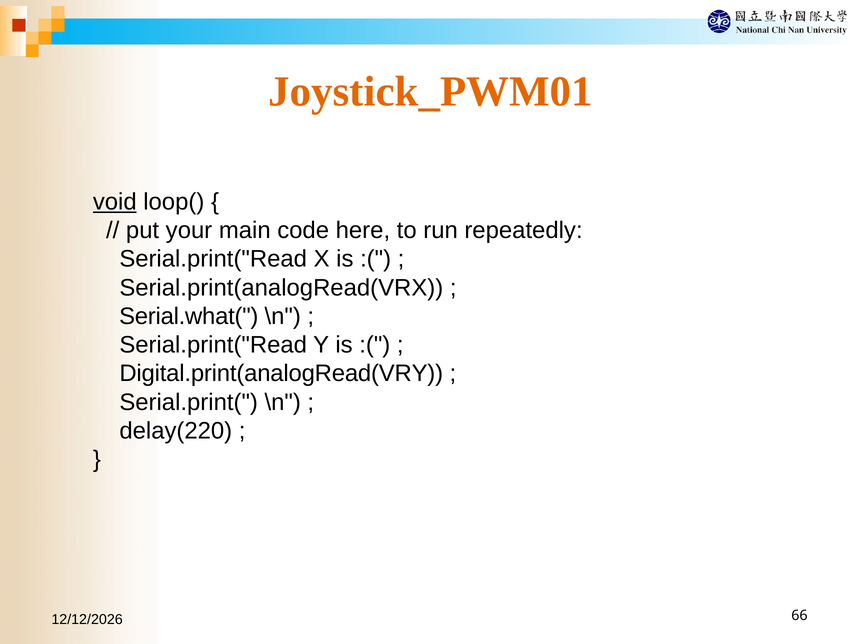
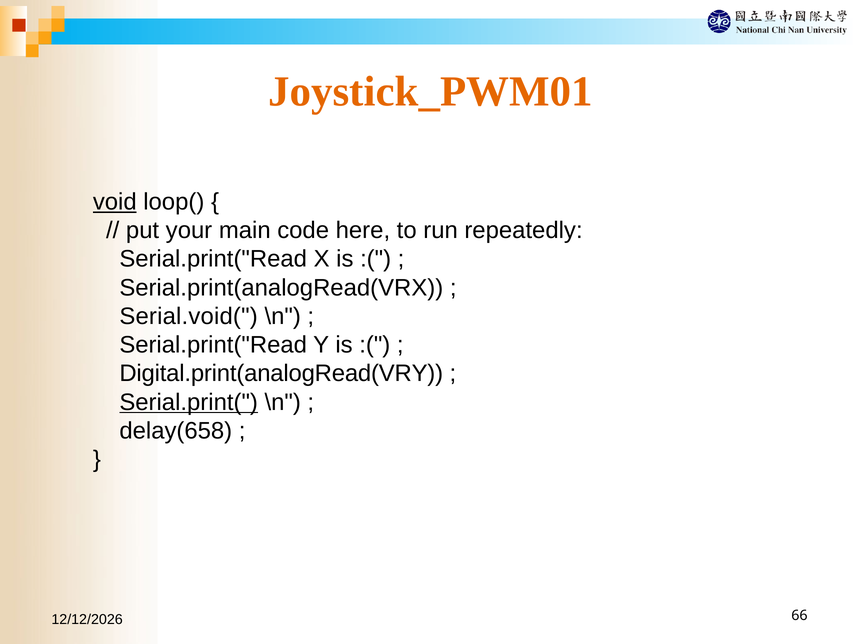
Serial.what(: Serial.what( -> Serial.void( (189, 316)
Serial.print( underline: none -> present (189, 402)
delay(220: delay(220 -> delay(658 (176, 431)
